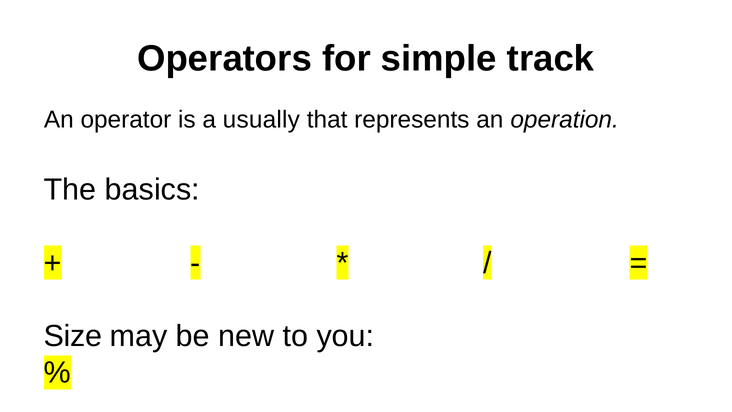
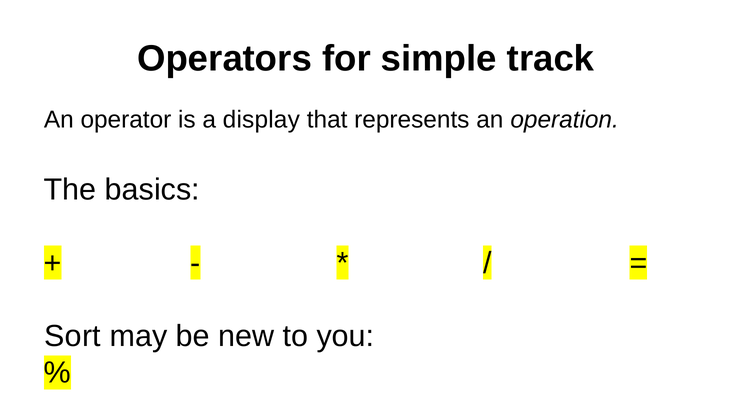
usually: usually -> display (261, 120)
Size: Size -> Sort (73, 336)
